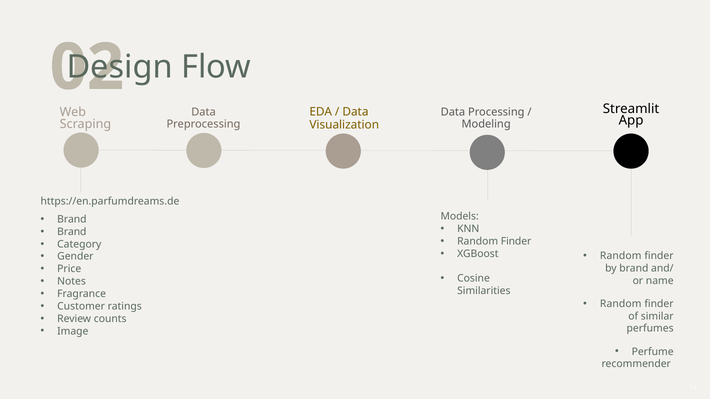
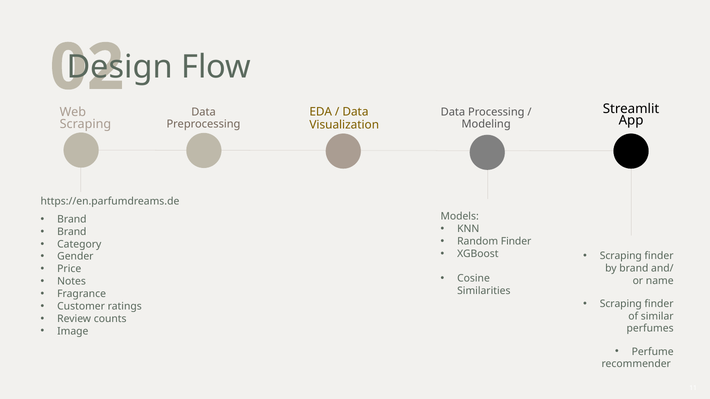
Random: Random -> Scraping (621, 256)
Random: Random -> Scraping (621, 304)
